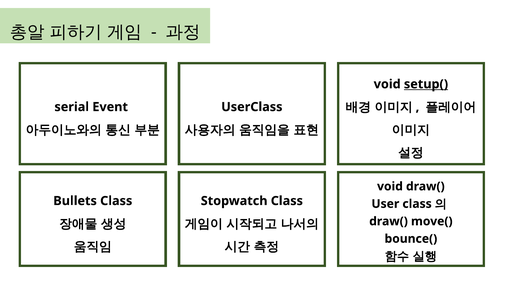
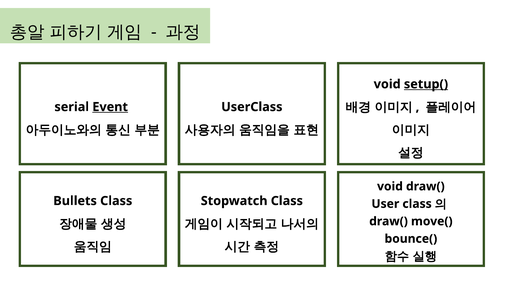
Event underline: none -> present (110, 107)
